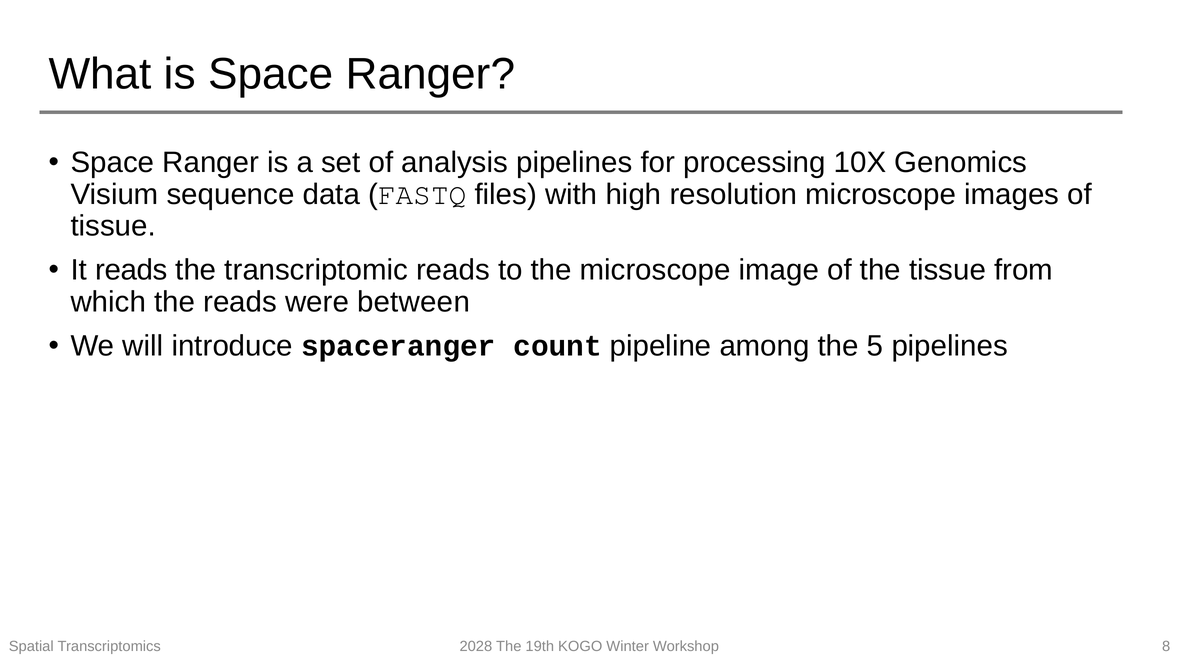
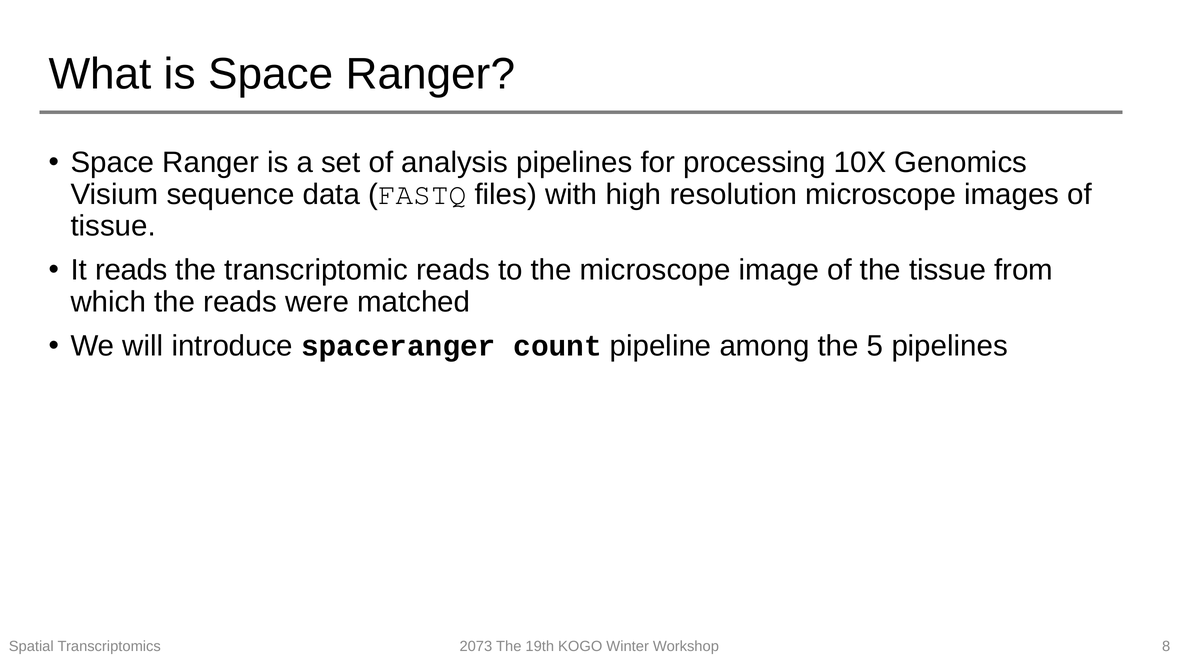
between: between -> matched (414, 302)
2028: 2028 -> 2073 (476, 647)
